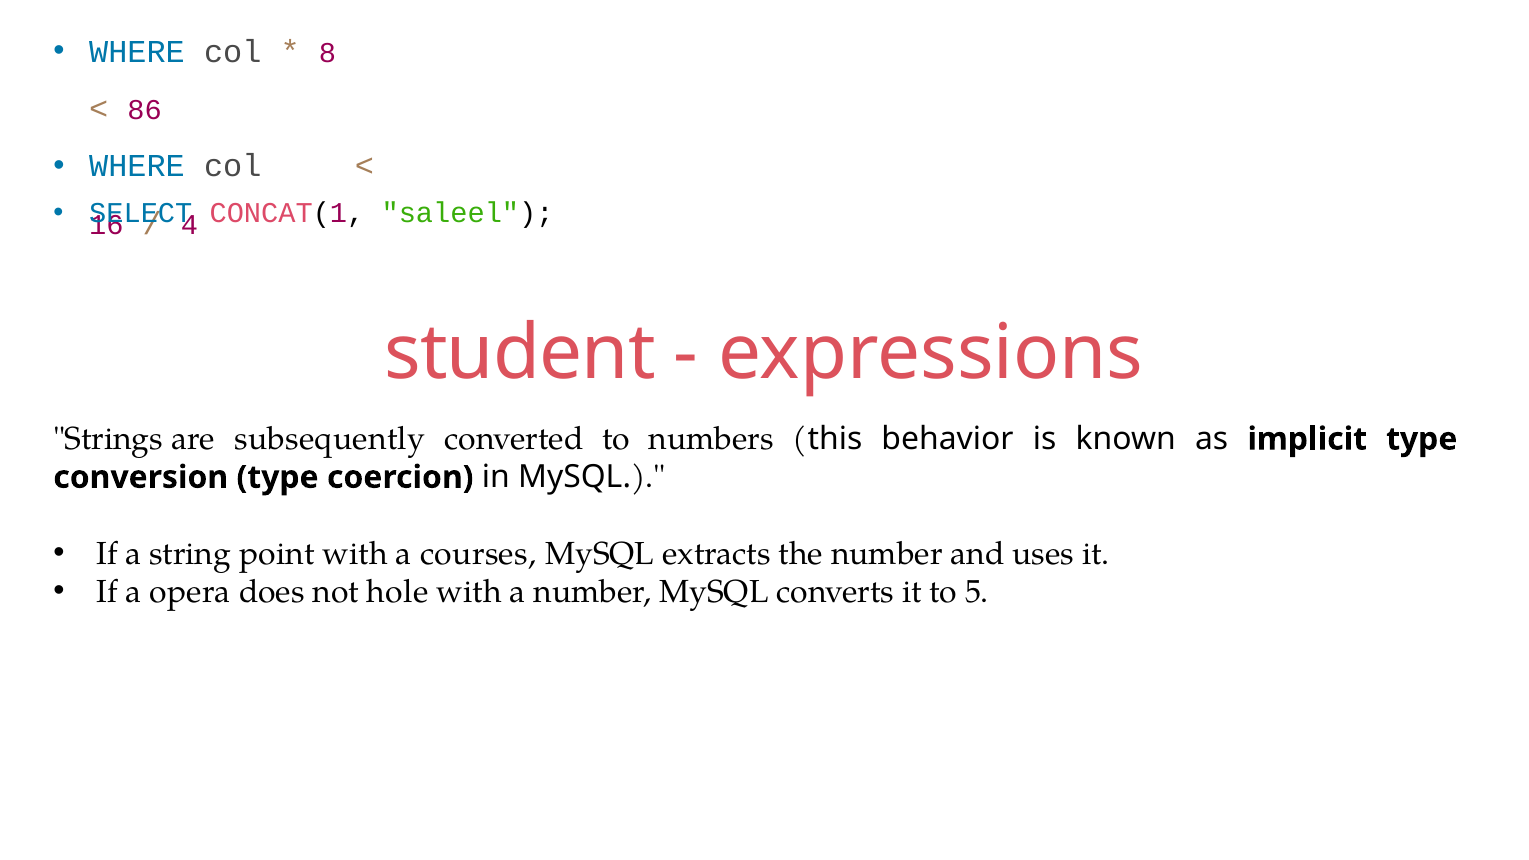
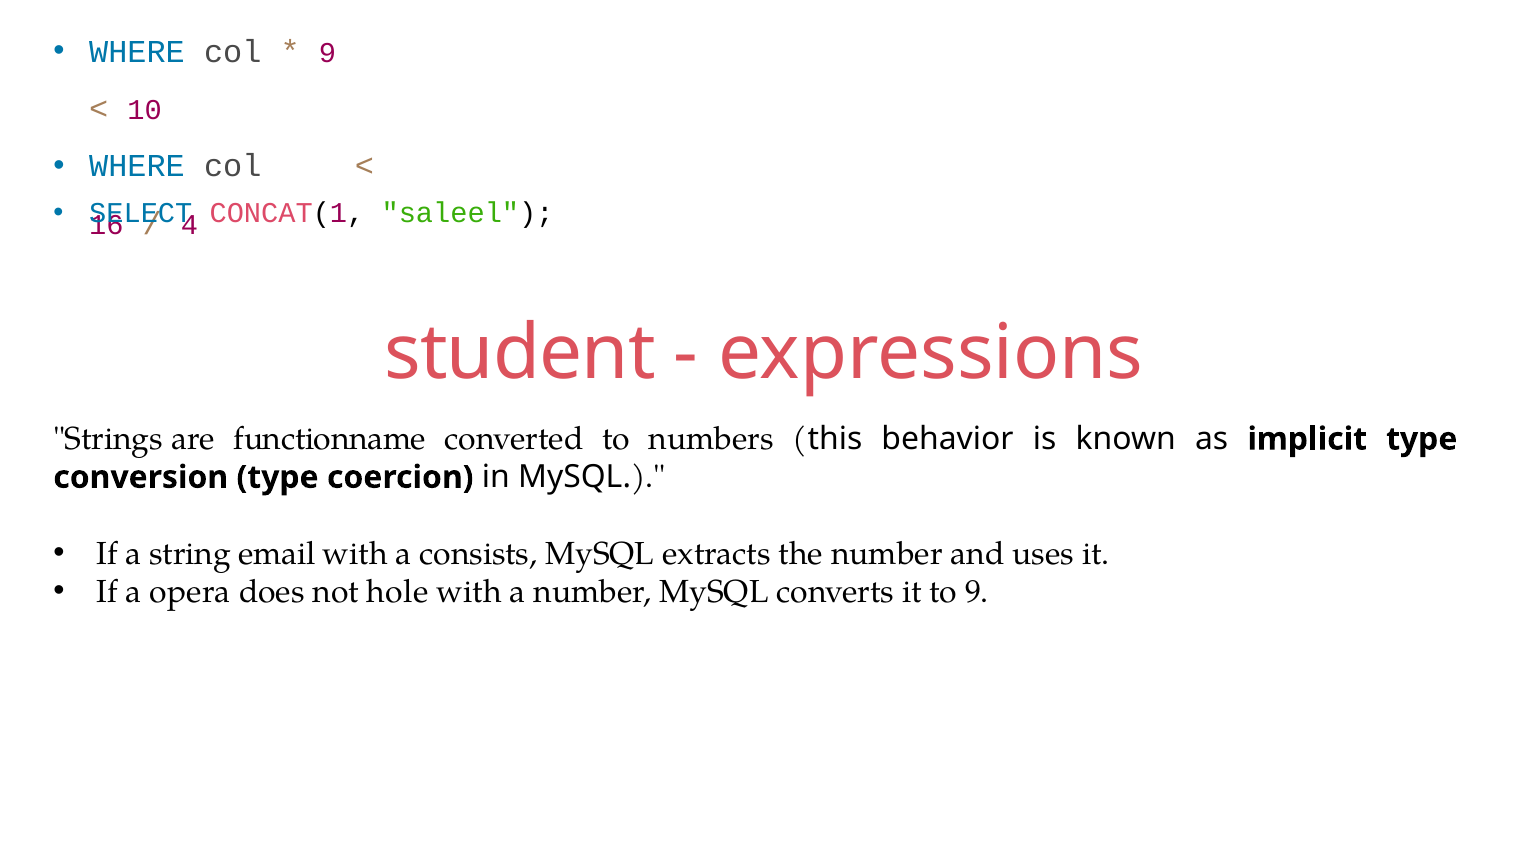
8: 8 -> 9 (328, 53)
86: 86 -> 10 (145, 110)
subsequently: subsequently -> functionname (330, 439)
point: point -> email (277, 554)
courses: courses -> consists (479, 554)
to 5: 5 -> 9 (977, 592)
